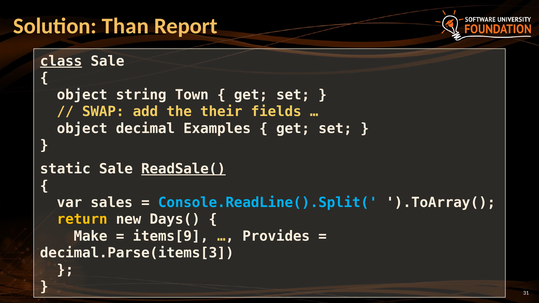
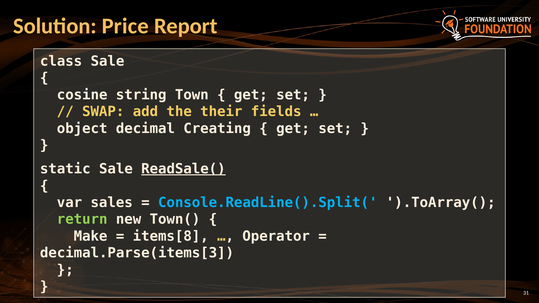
Than: Than -> Price (125, 26)
class underline: present -> none (61, 61)
object: object -> cosine (82, 95)
Examples: Examples -> Creating (217, 129)
return colour: yellow -> light green (82, 220)
Days(: Days( -> Town( (175, 220)
items[9: items[9 -> items[8 (171, 236)
Provides: Provides -> Operator (276, 236)
